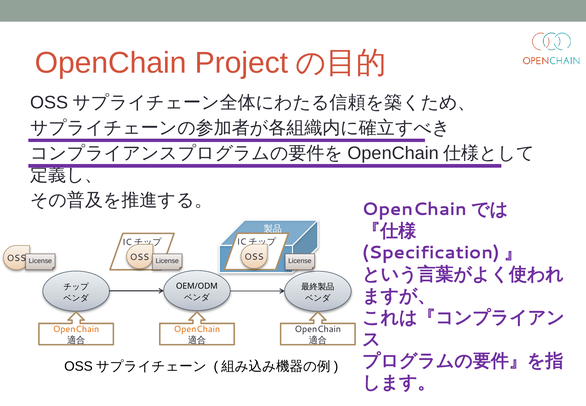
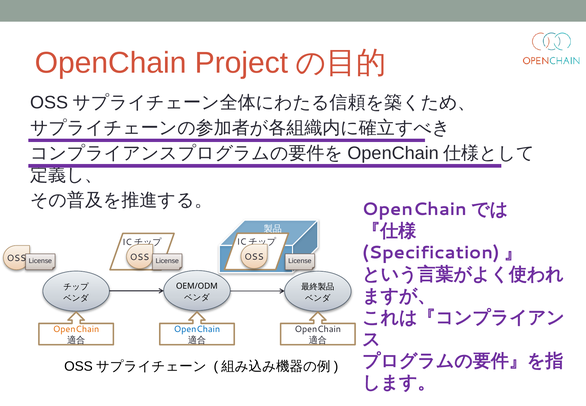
OpenChain colour: orange -> blue (197, 329)
